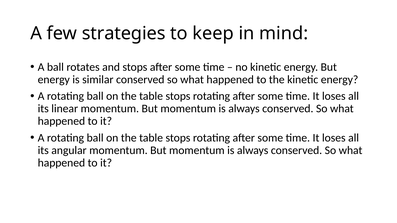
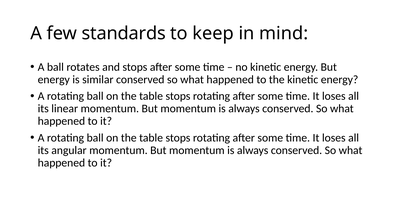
strategies: strategies -> standards (124, 33)
